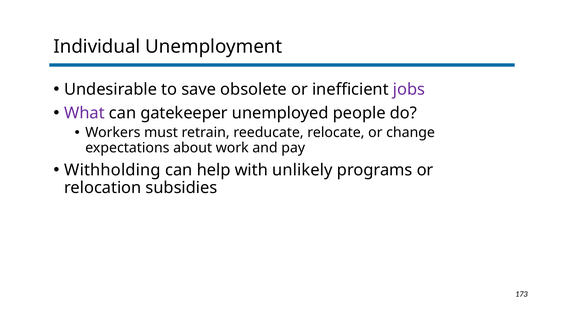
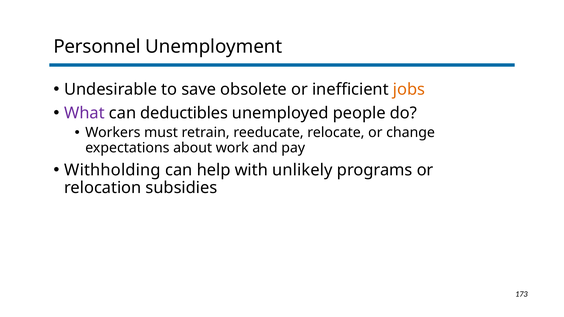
Individual: Individual -> Personnel (97, 47)
jobs colour: purple -> orange (409, 90)
gatekeeper: gatekeeper -> deductibles (184, 113)
